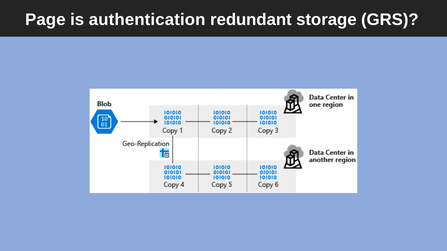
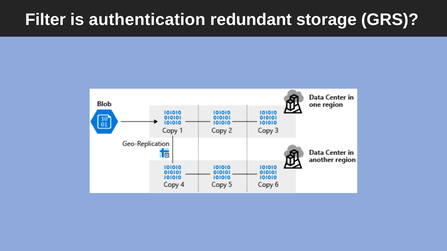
Page: Page -> Filter (45, 20)
